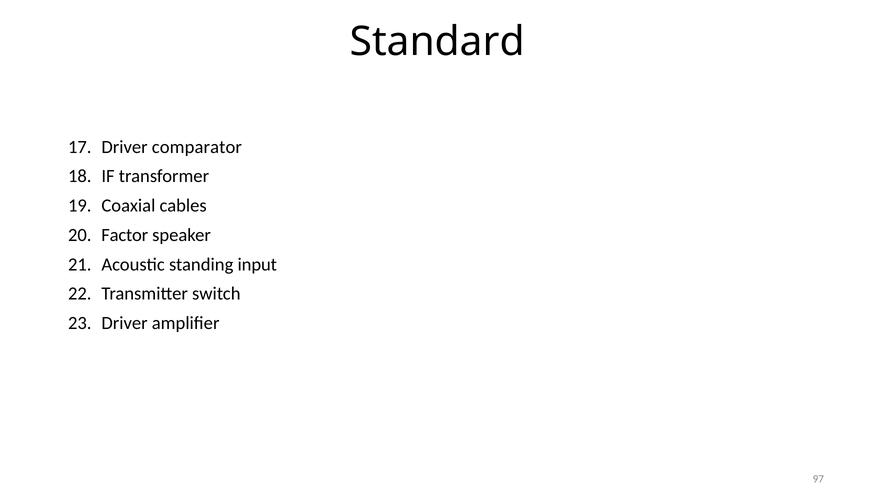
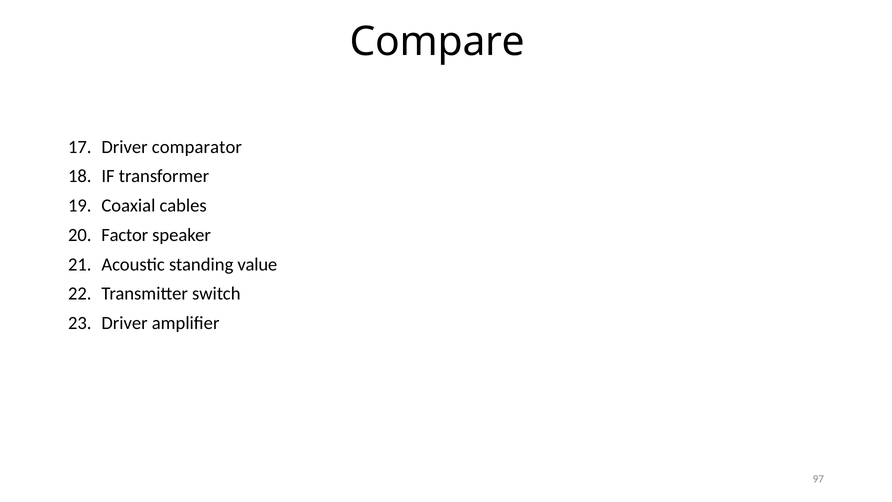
Standard: Standard -> Compare (437, 42)
input: input -> value (257, 264)
